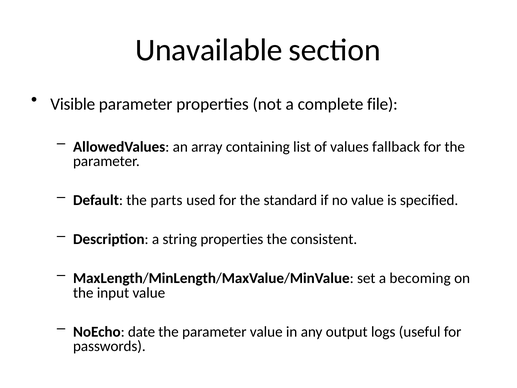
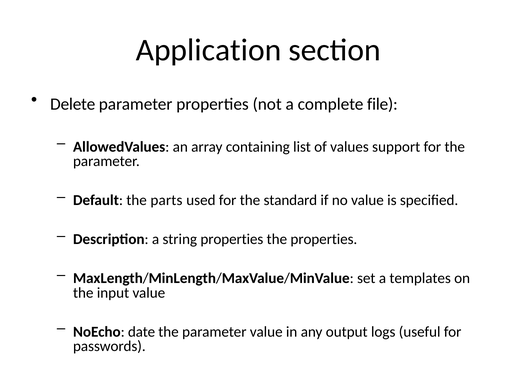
Unavailable: Unavailable -> Application (209, 50)
Visible: Visible -> Delete (73, 104)
fallback: fallback -> support (396, 147)
the consistent: consistent -> properties (324, 239)
becoming: becoming -> templates (420, 278)
